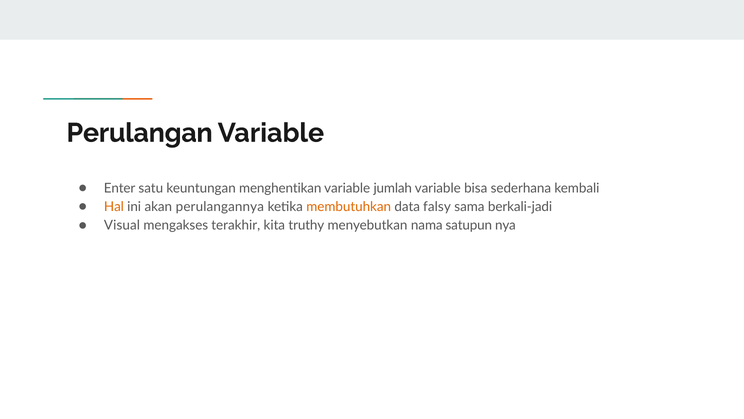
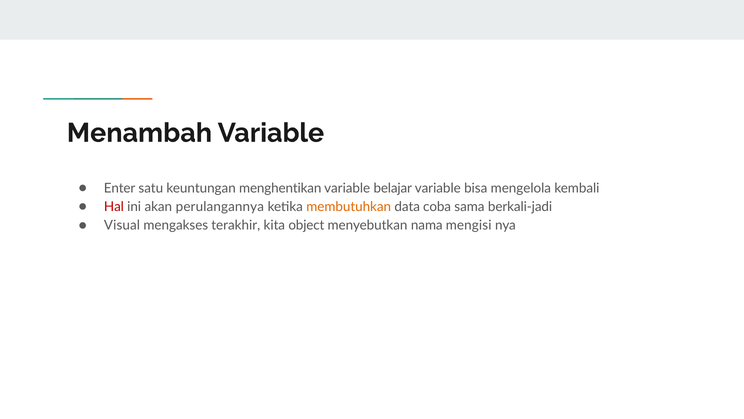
Perulangan: Perulangan -> Menambah (139, 133)
jumlah: jumlah -> belajar (393, 188)
sederhana: sederhana -> mengelola (521, 188)
Hal colour: orange -> red (114, 207)
falsy: falsy -> coba (437, 207)
truthy: truthy -> object (306, 225)
satupun: satupun -> mengisi (469, 225)
